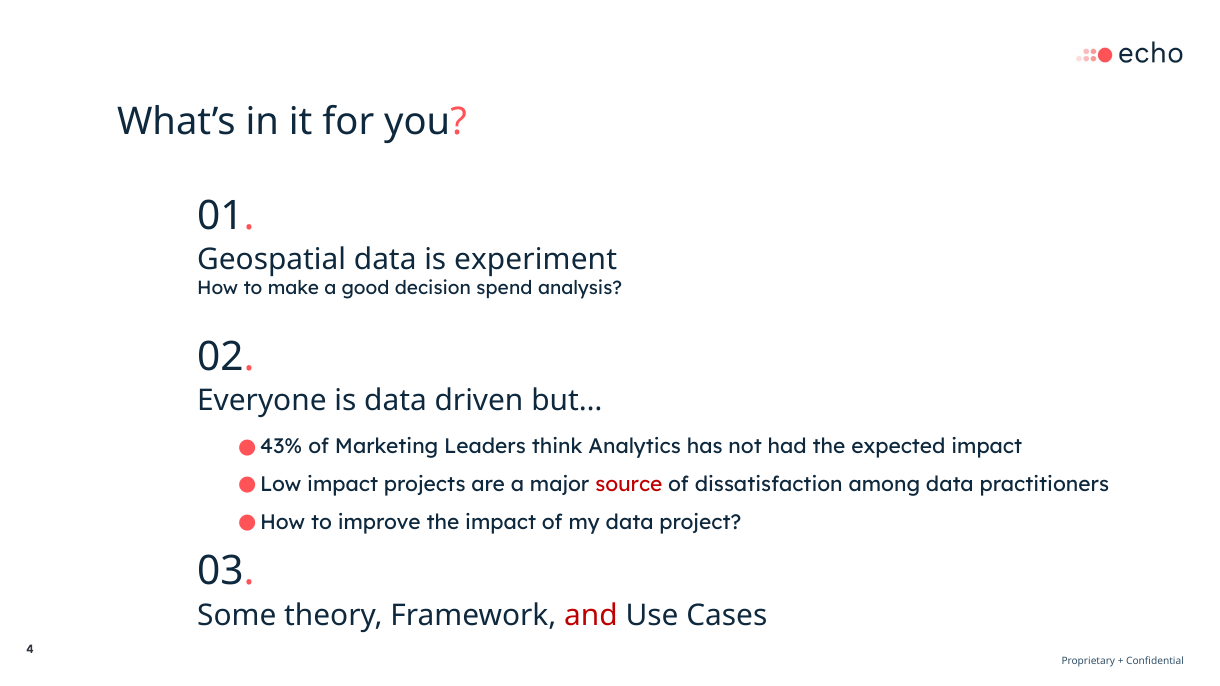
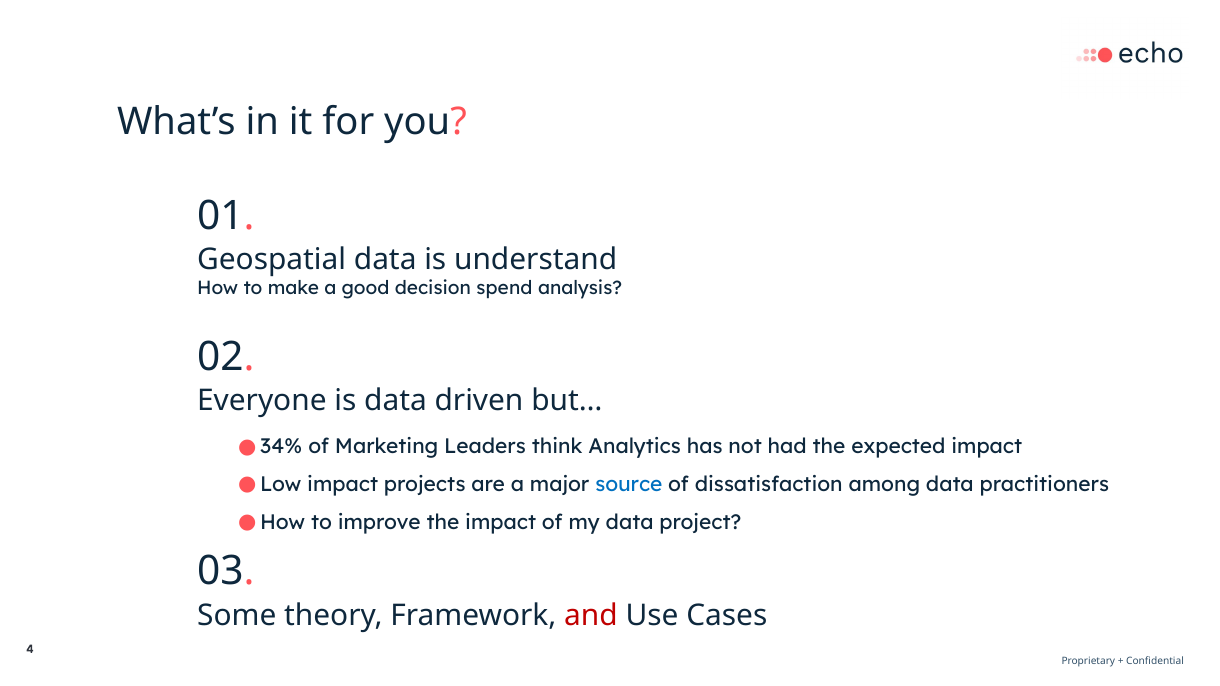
experiment: experiment -> understand (536, 260)
43%: 43% -> 34% (281, 447)
source colour: red -> blue (629, 485)
